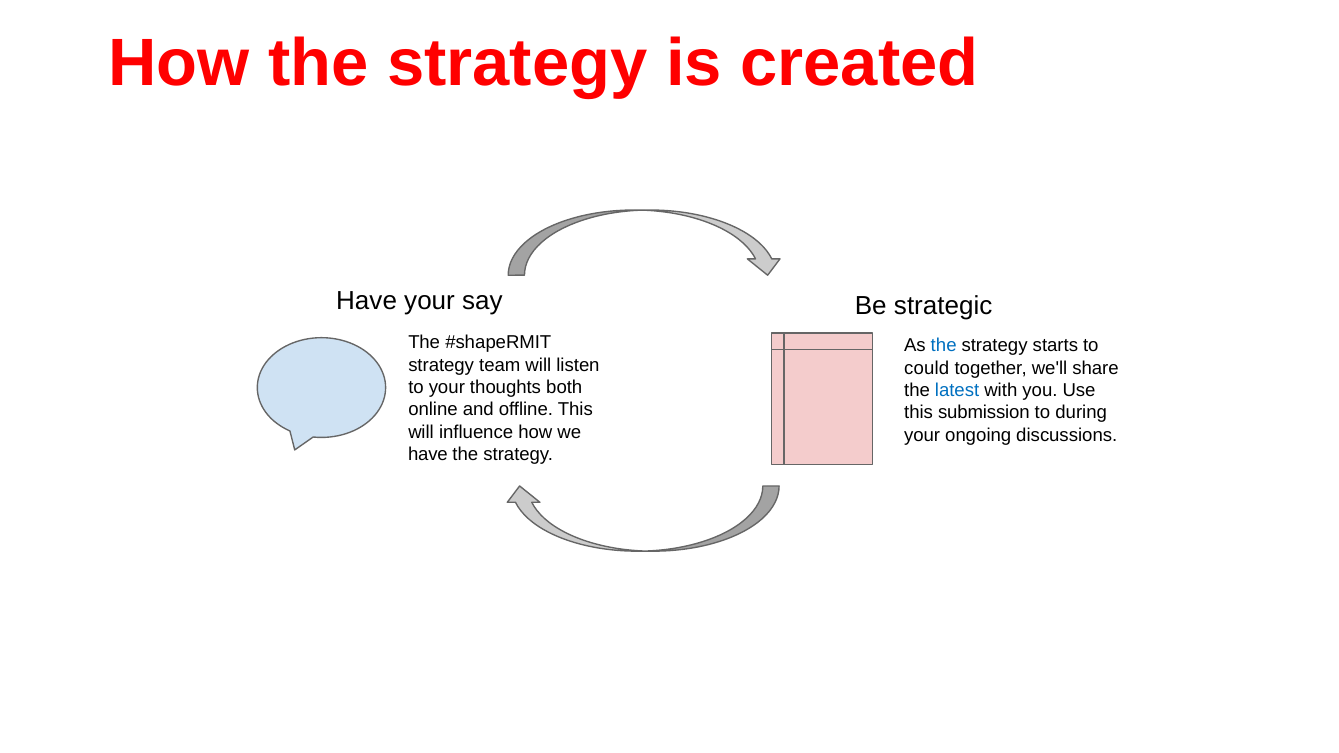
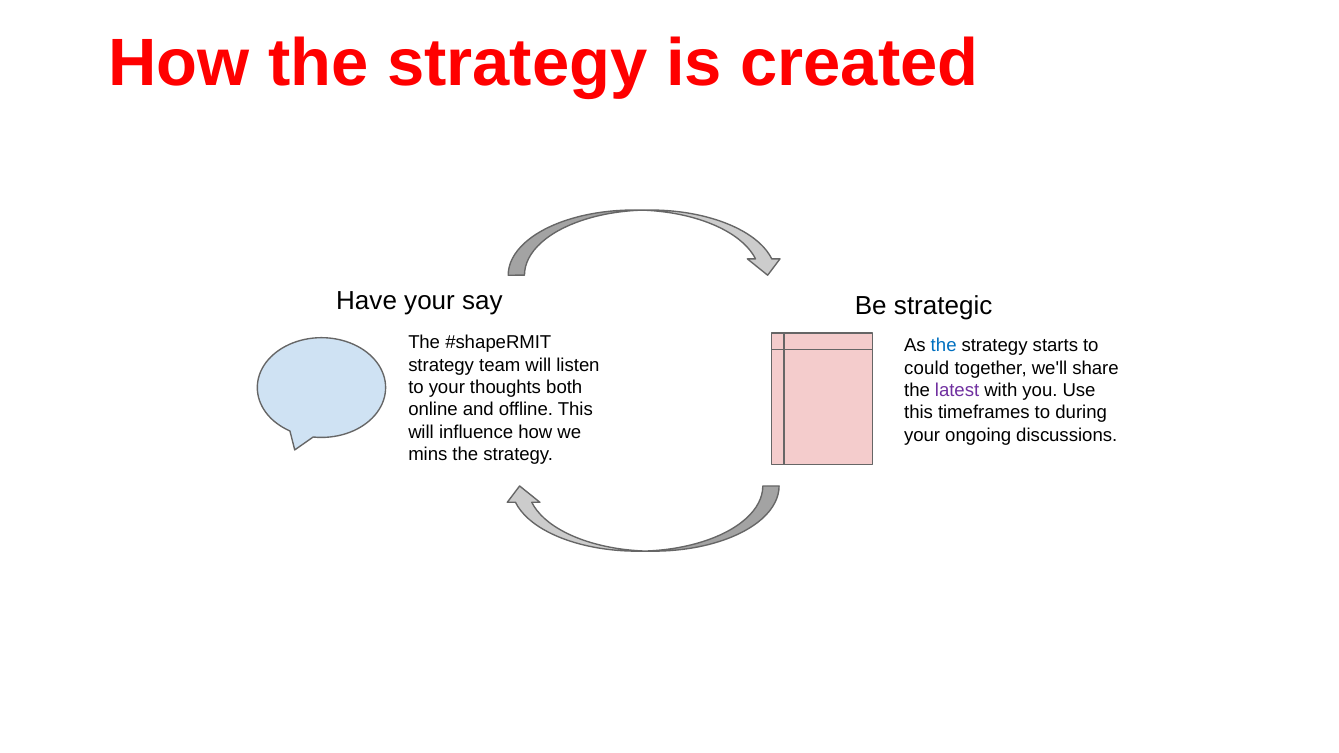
latest colour: blue -> purple (957, 390)
submission: submission -> timeframes (984, 413)
have: have -> mins (428, 455)
